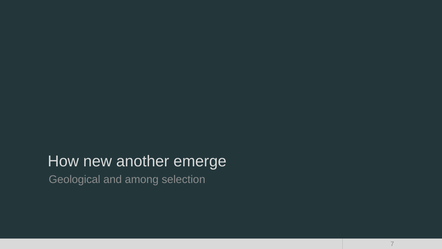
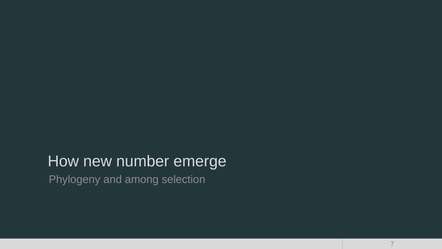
another: another -> number (143, 161)
Geological: Geological -> Phylogeny (75, 179)
